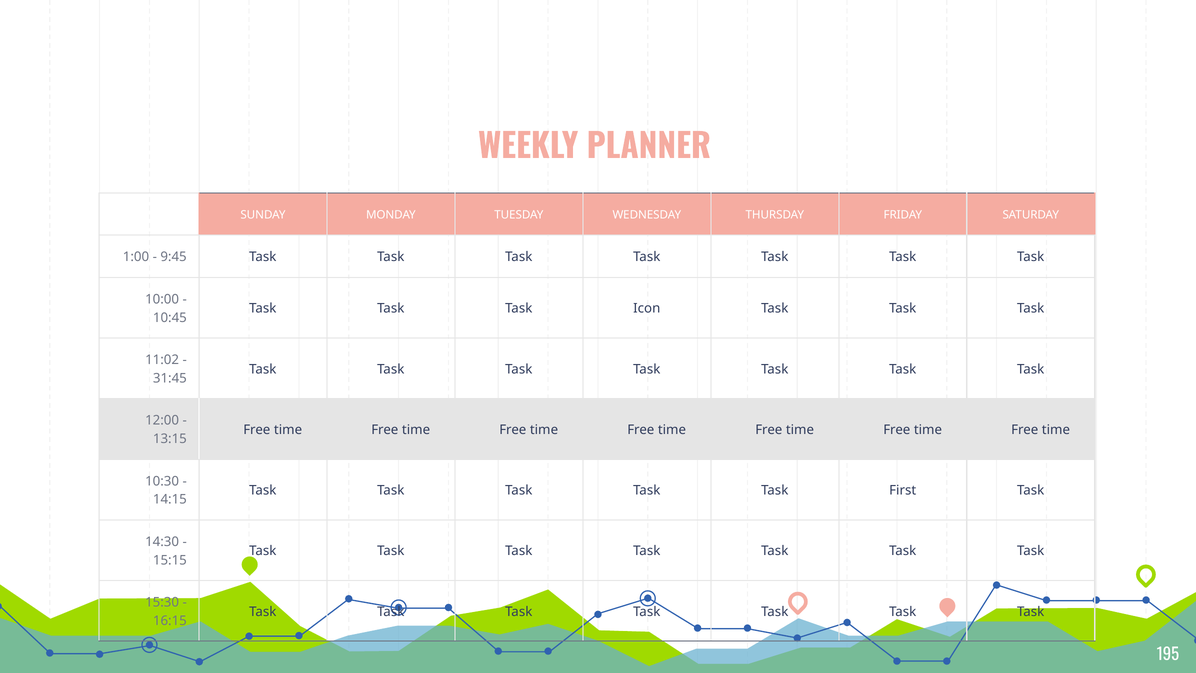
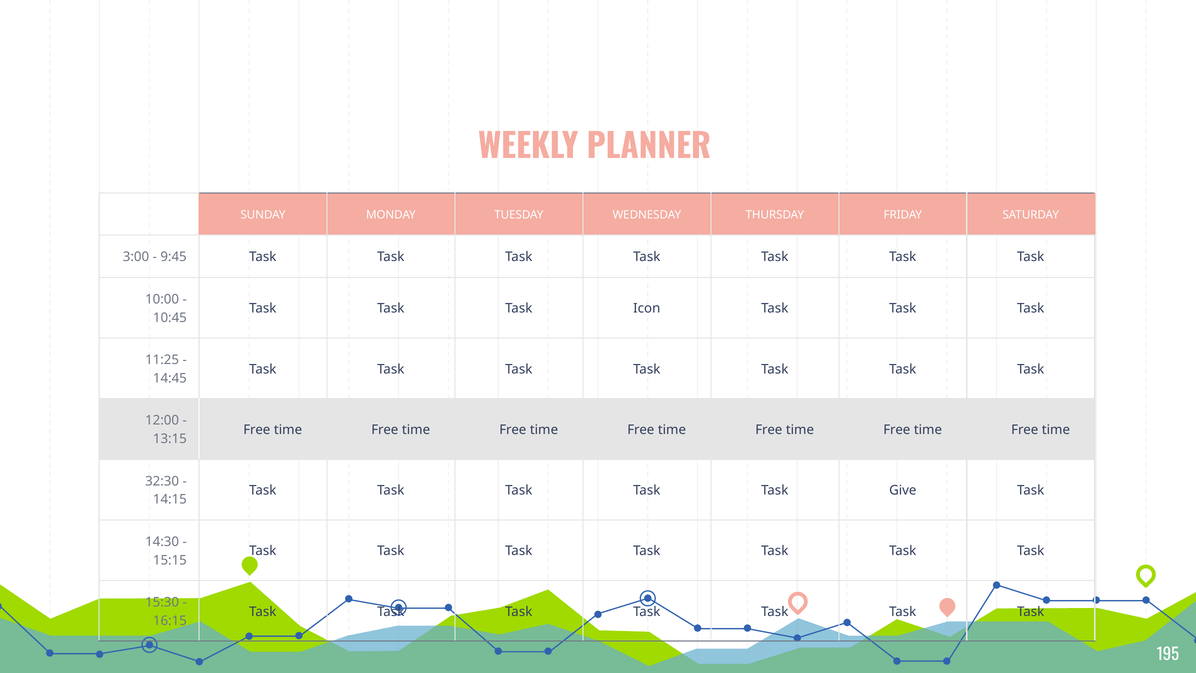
1:00: 1:00 -> 3:00 (136, 257)
11:02: 11:02 -> 11:25 (162, 360)
31:45: 31:45 -> 14:45 (170, 378)
10:30: 10:30 -> 32:30 (162, 481)
First: First -> Give (903, 490)
